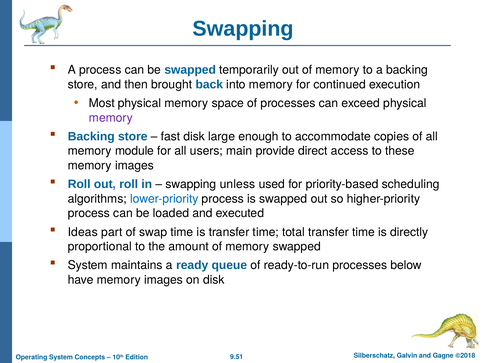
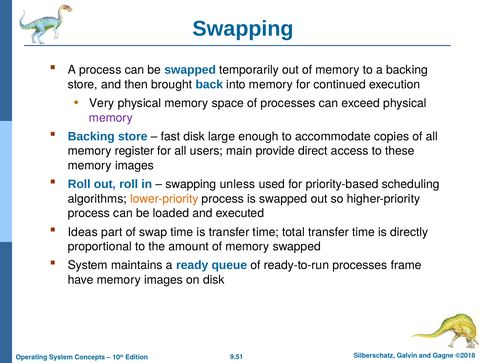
Most: Most -> Very (102, 103)
module: module -> register (135, 151)
lower-priority colour: blue -> orange (164, 198)
below: below -> frame (406, 265)
